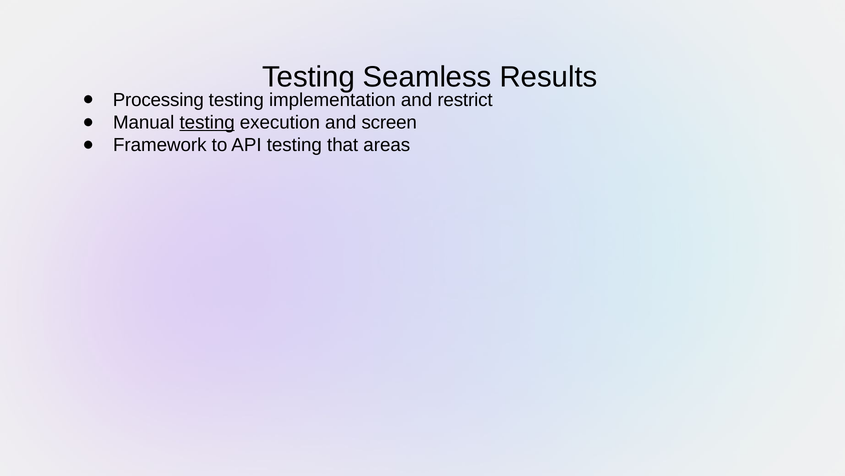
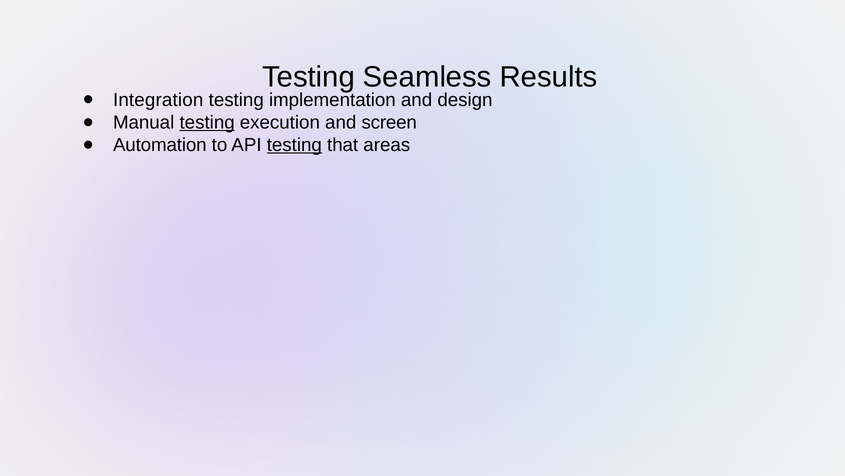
Processing: Processing -> Integration (158, 100)
restrict: restrict -> design (465, 100)
Framework: Framework -> Automation (160, 145)
testing underline: none -> present (294, 145)
